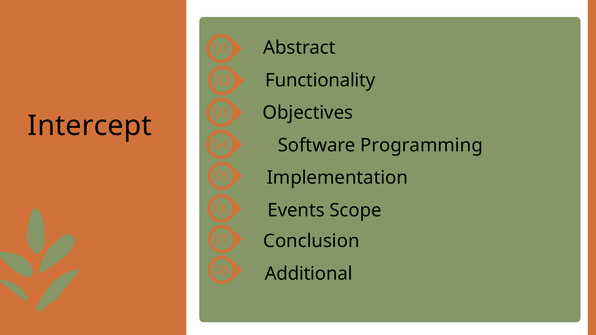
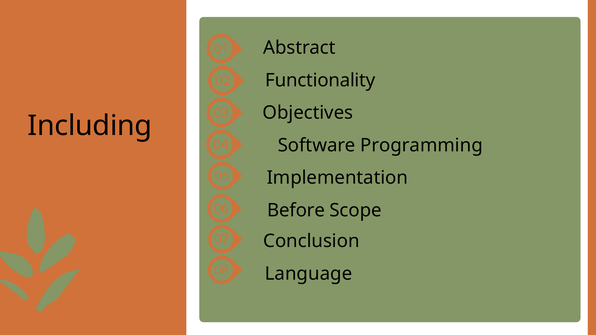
Intercept: Intercept -> Including (90, 126)
Events: Events -> Before (296, 210)
Additional: Additional -> Language (309, 274)
